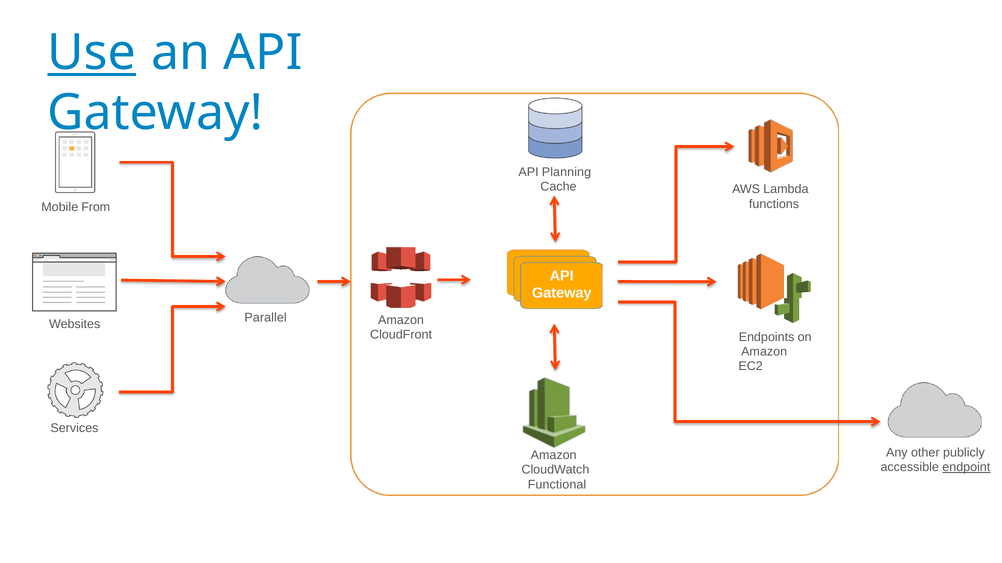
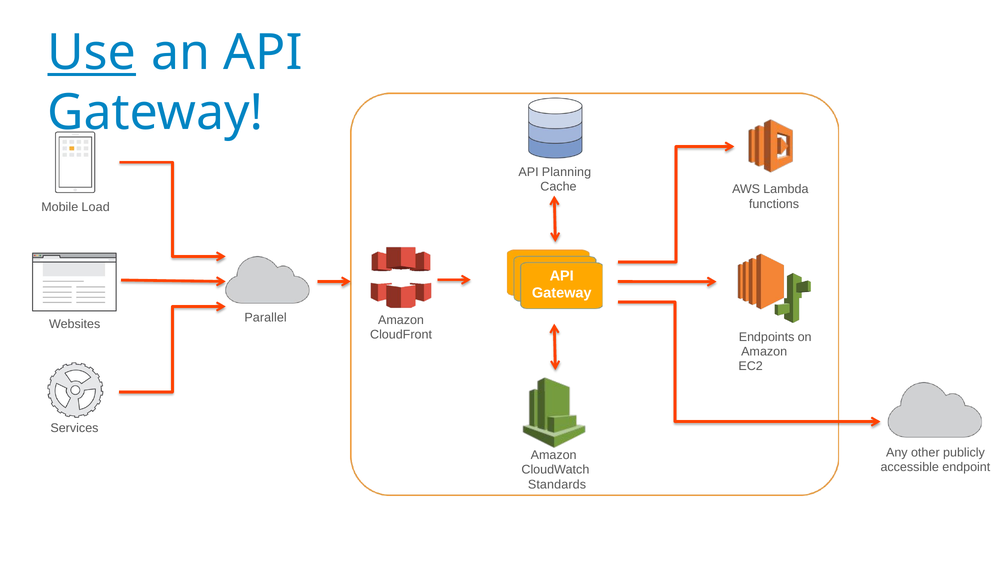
From: From -> Load (96, 207)
endpoint underline: present -> none (966, 468)
Functional: Functional -> Standards (557, 485)
